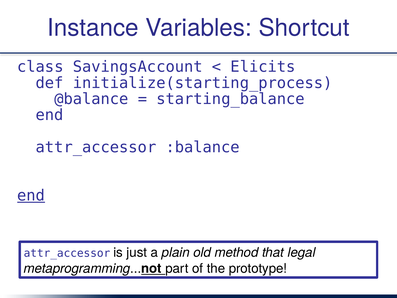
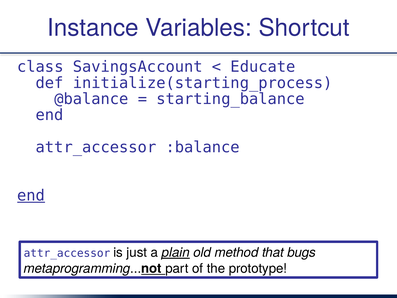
Elicits: Elicits -> Educate (263, 67)
plain underline: none -> present (176, 252)
legal: legal -> bugs (302, 252)
